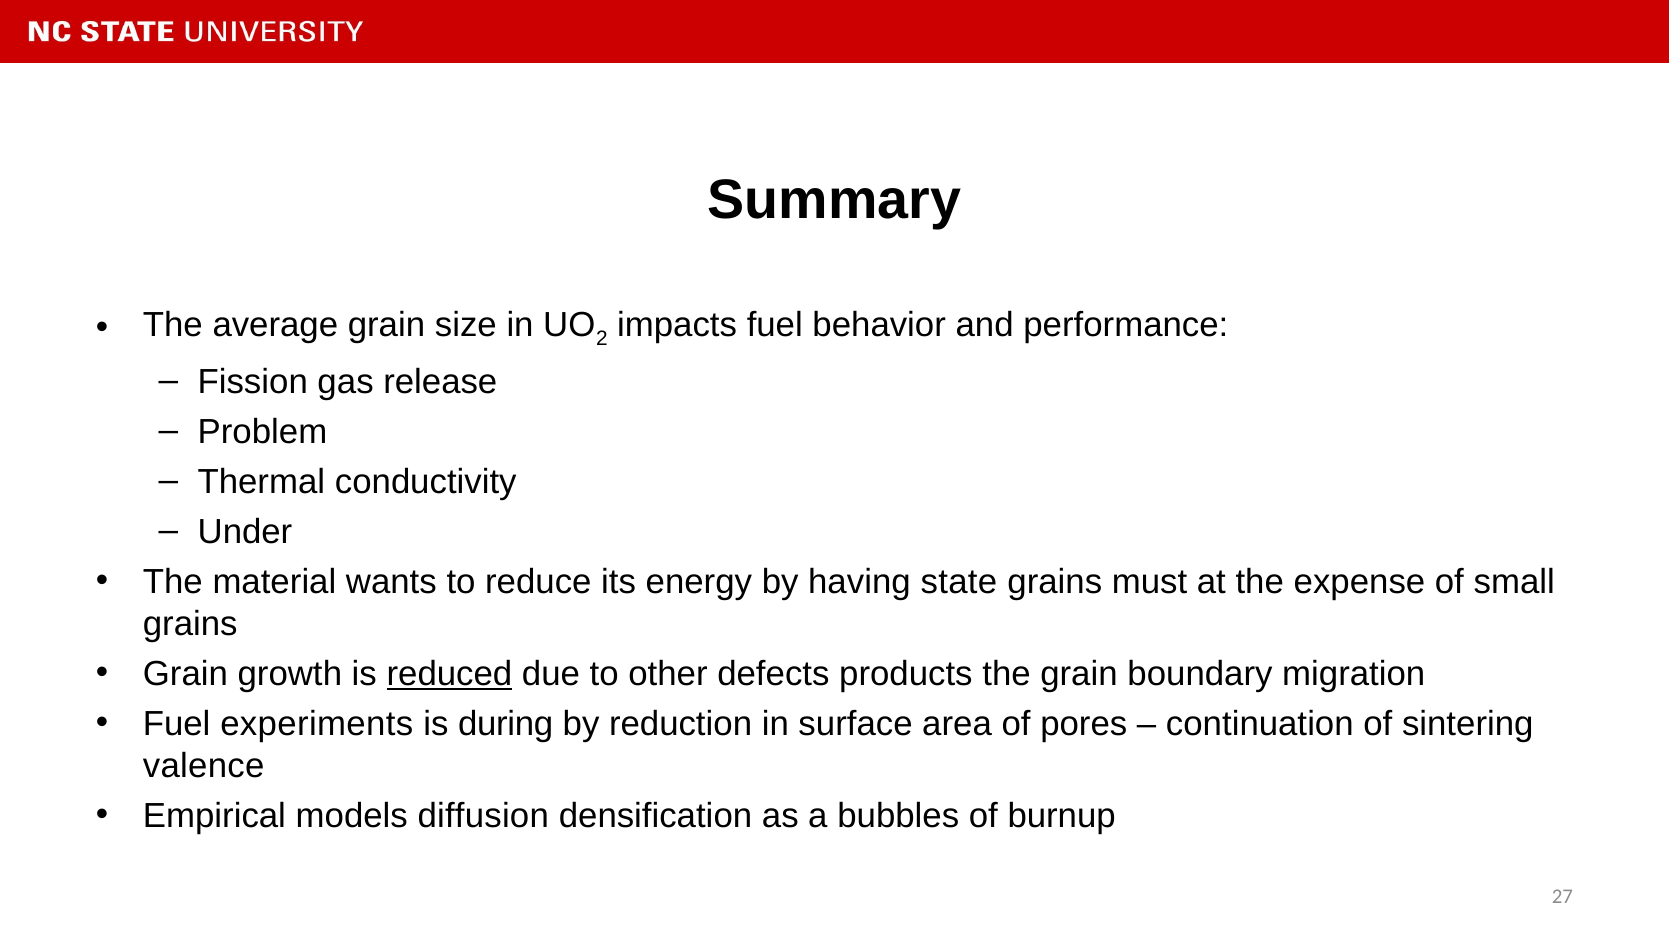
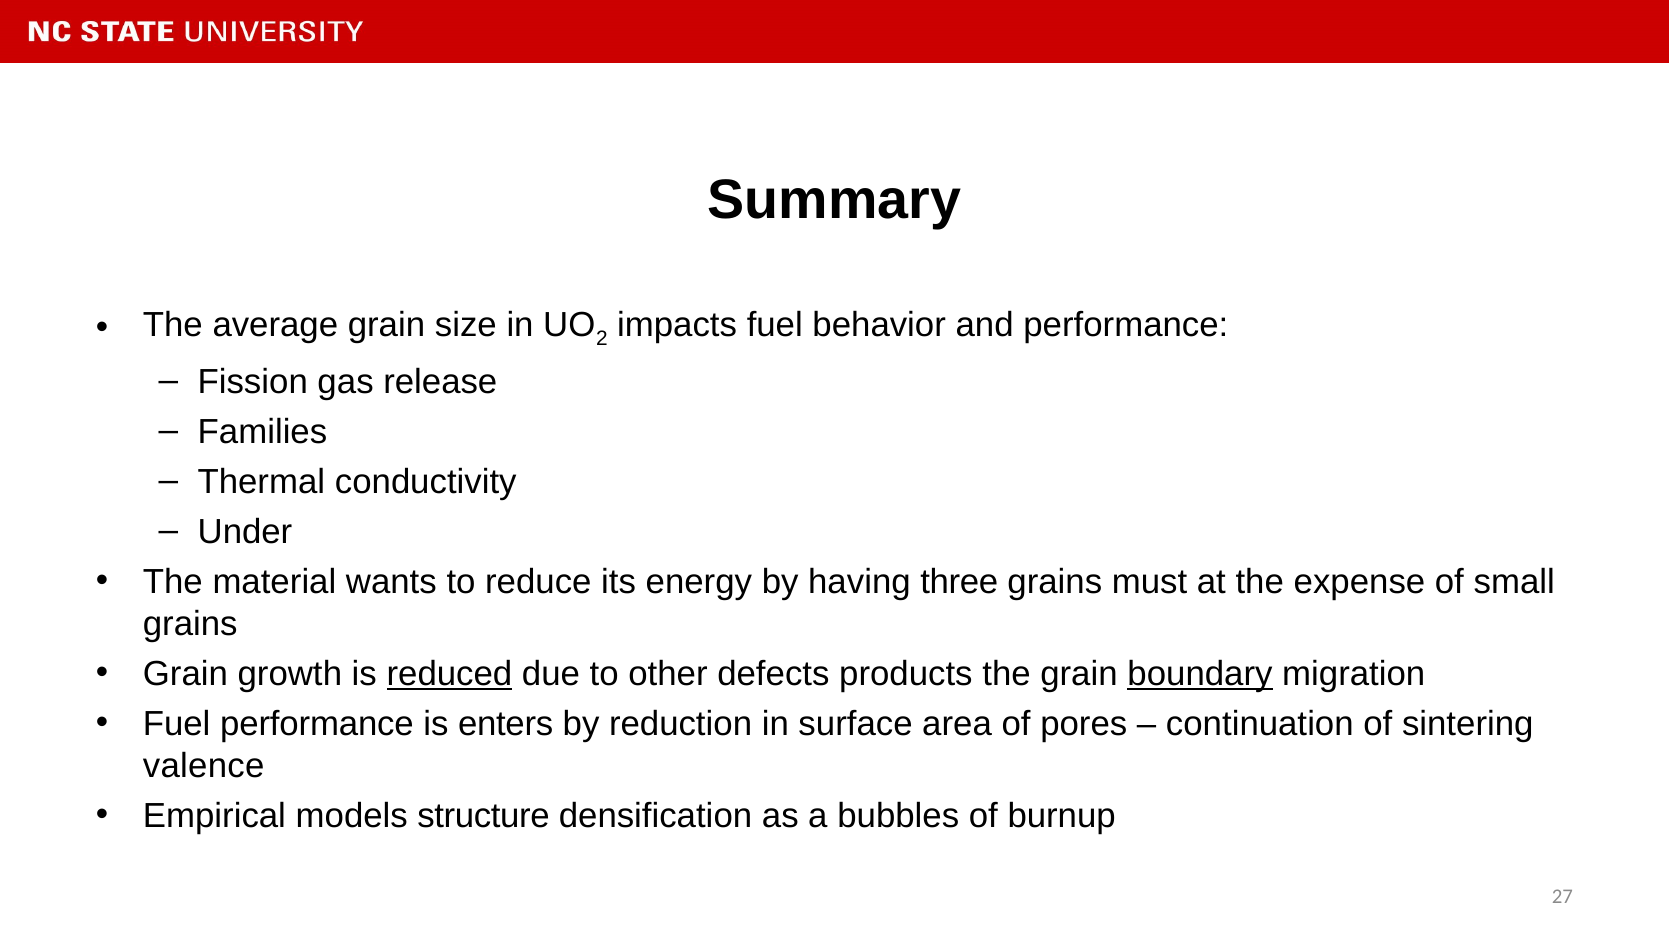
Problem: Problem -> Families (262, 432)
state: state -> three (959, 582)
boundary underline: none -> present (1200, 674)
Fuel experiments: experiments -> performance (317, 724)
during: during -> enters (506, 724)
diffusion: diffusion -> structure (484, 816)
